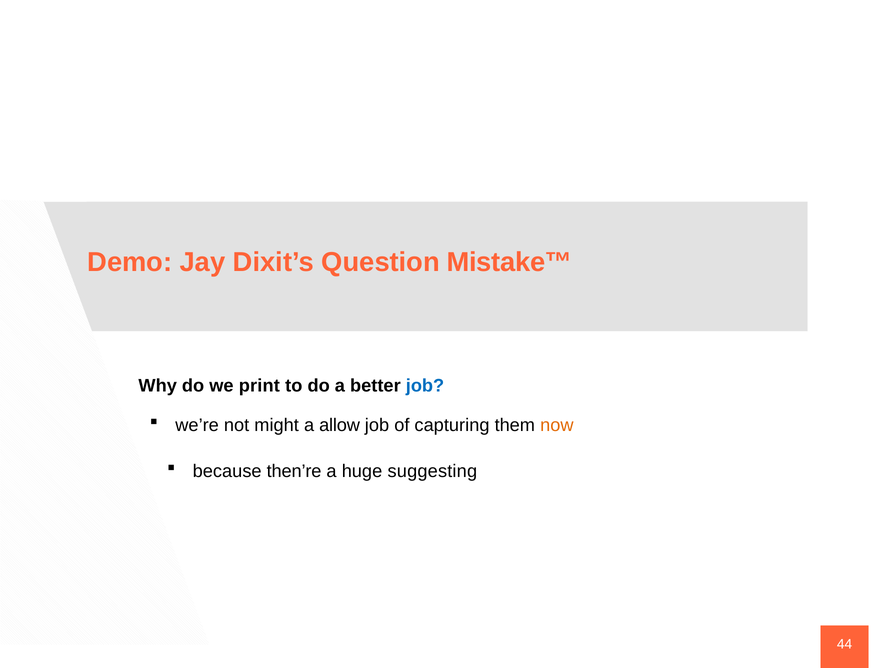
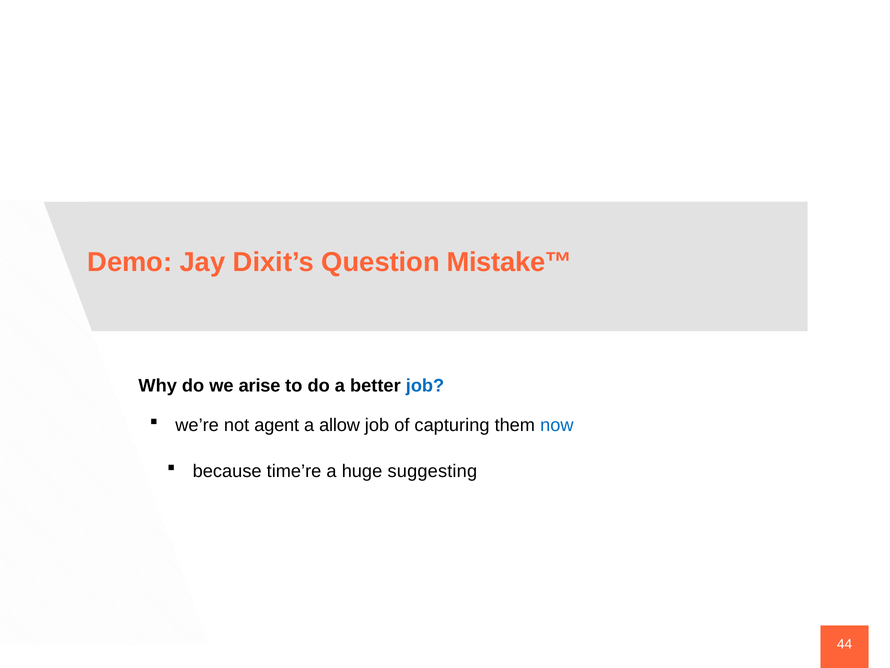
print: print -> arise (260, 385)
might: might -> agent (277, 425)
now colour: orange -> blue (557, 425)
then’re: then’re -> time’re (294, 471)
